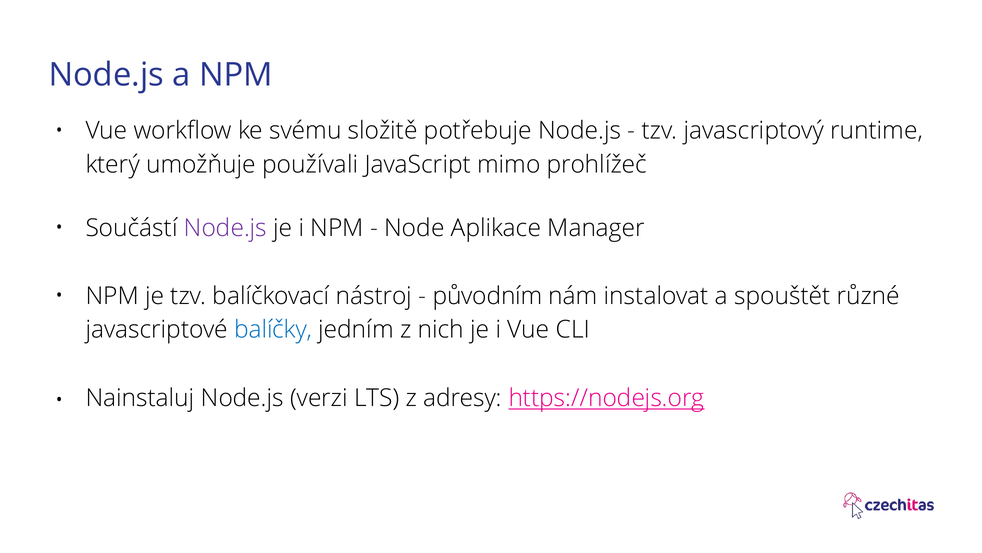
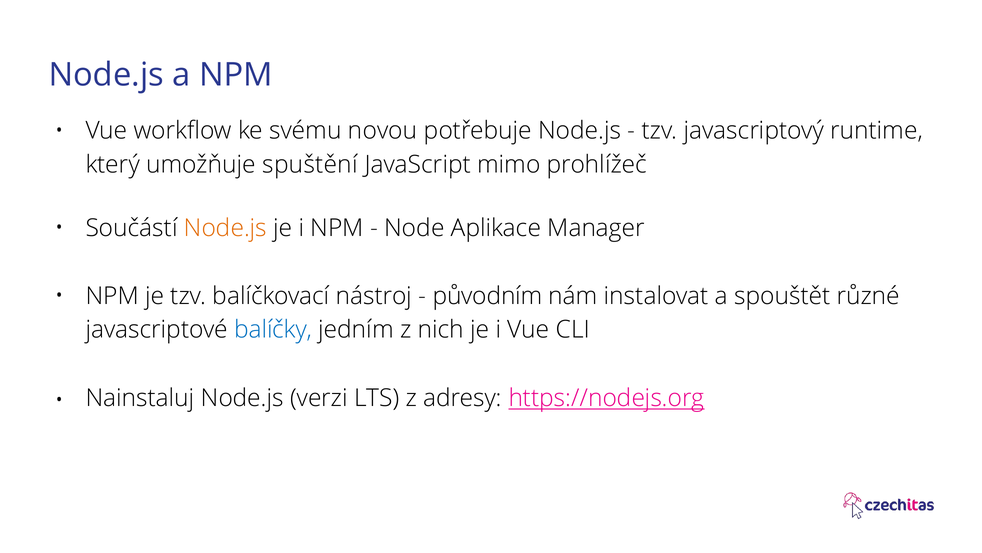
složitě: složitě -> novou (383, 131)
používali: používali -> spuštění (310, 165)
Node.js colour: purple -> orange (225, 228)
